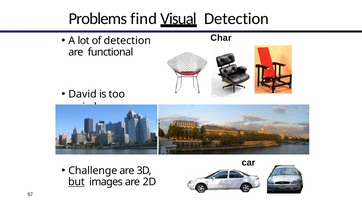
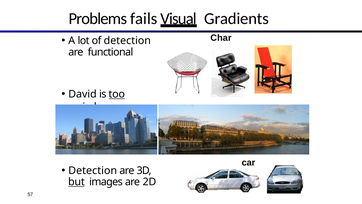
find: find -> fails (144, 19)
Detection: Detection -> Gradients (236, 19)
too underline: none -> present (117, 94)
Challenge: Challenge -> Detection (93, 170)
